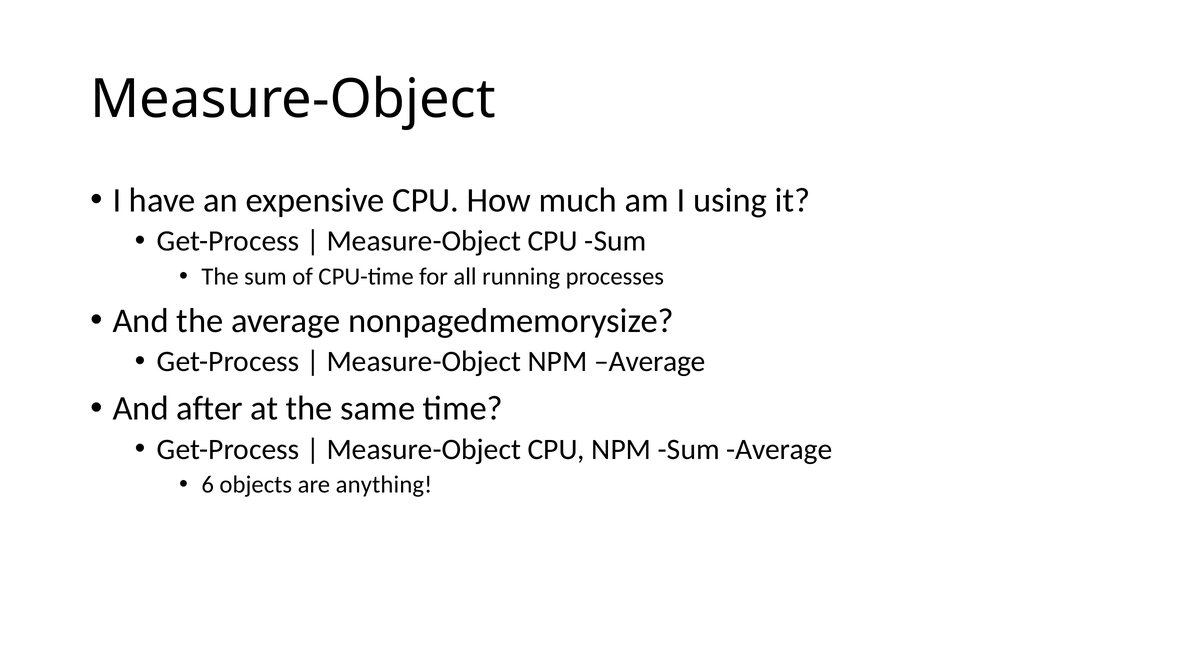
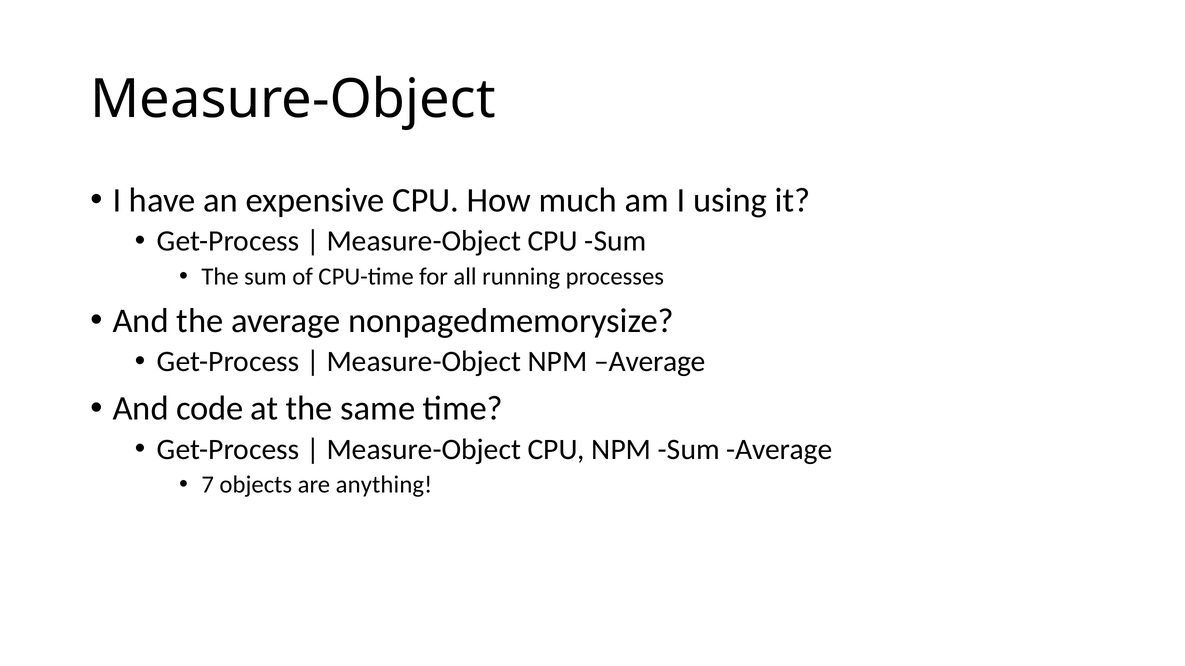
after: after -> code (210, 409)
6: 6 -> 7 (208, 485)
